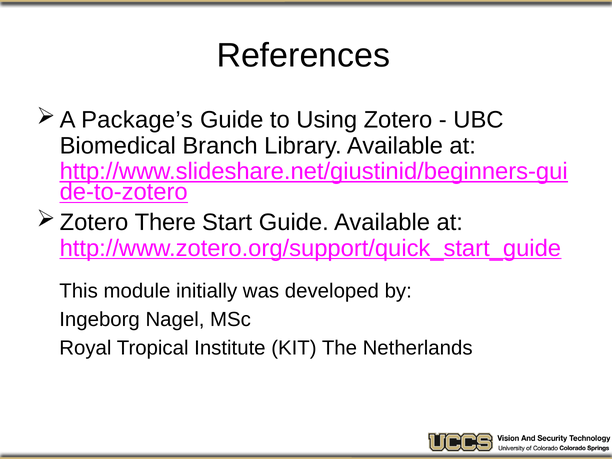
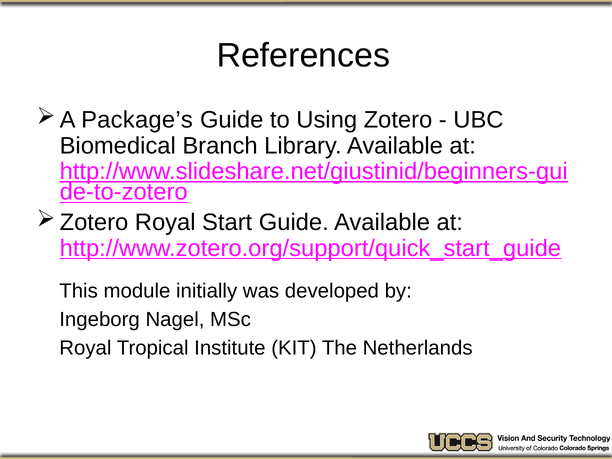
There: There -> Royal (165, 222)
